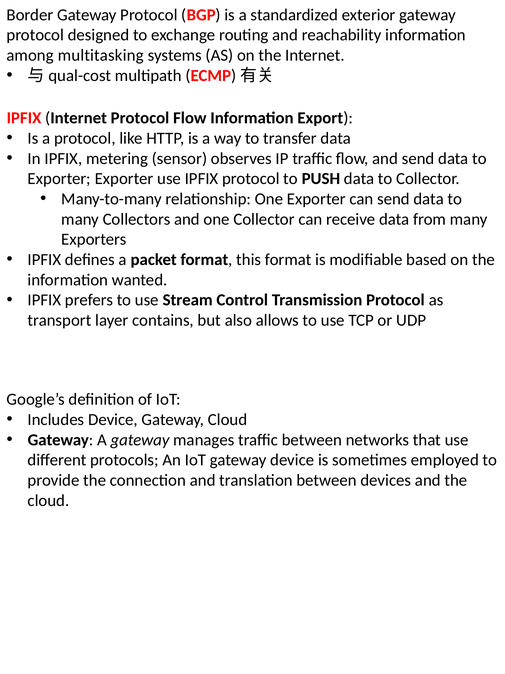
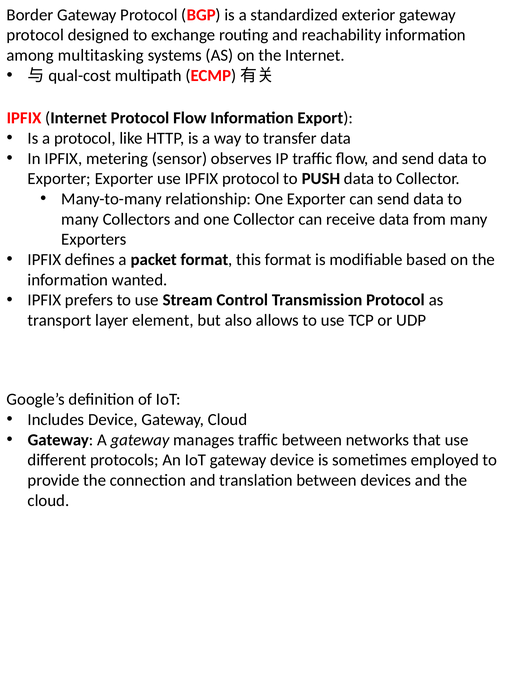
contains: contains -> element (163, 320)
